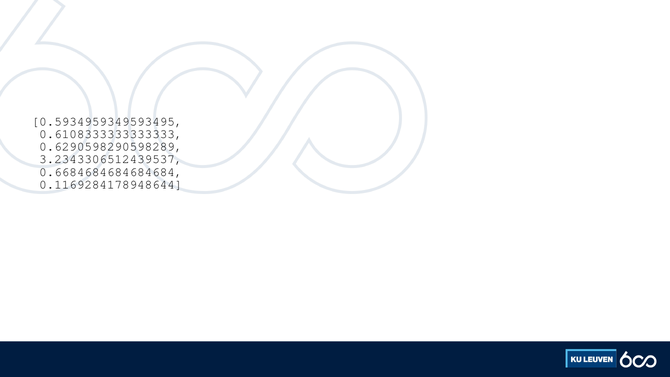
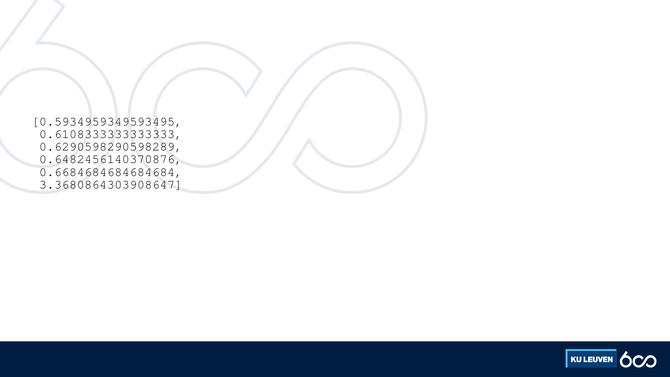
3.2343306512439537: 3.2343306512439537 -> 0.6482456140370876 (111, 159)
0.1169284178948644: 0.1169284178948644 -> 3.3680864303908647 (111, 184)
